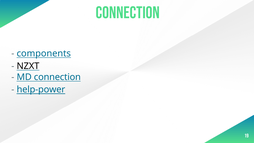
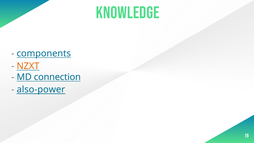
Connection: Connection -> Knowledge (128, 13)
NZXT colour: black -> orange (28, 66)
help-power: help-power -> also-power (41, 89)
